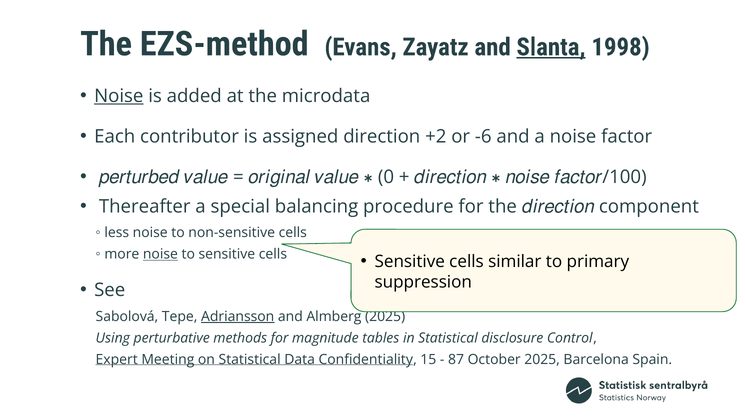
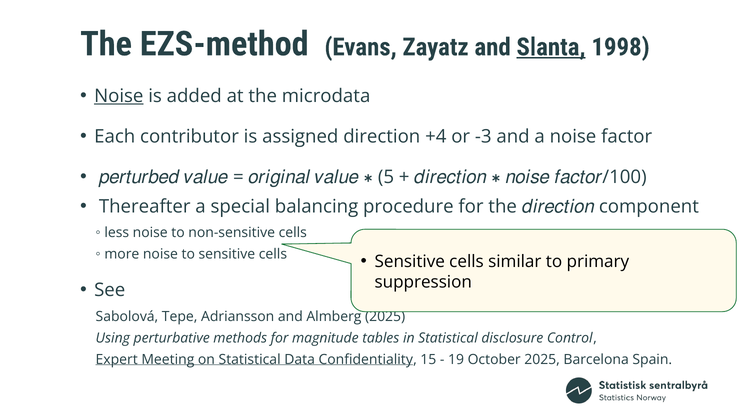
+2: +2 -> +4 (436, 136)
-6: -6 -> -3 (483, 136)
0: 0 -> 5 (386, 177)
noise underline: present -> none (160, 254)
Adriansson underline: present -> none (238, 316)
87: 87 -> 19 (456, 359)
